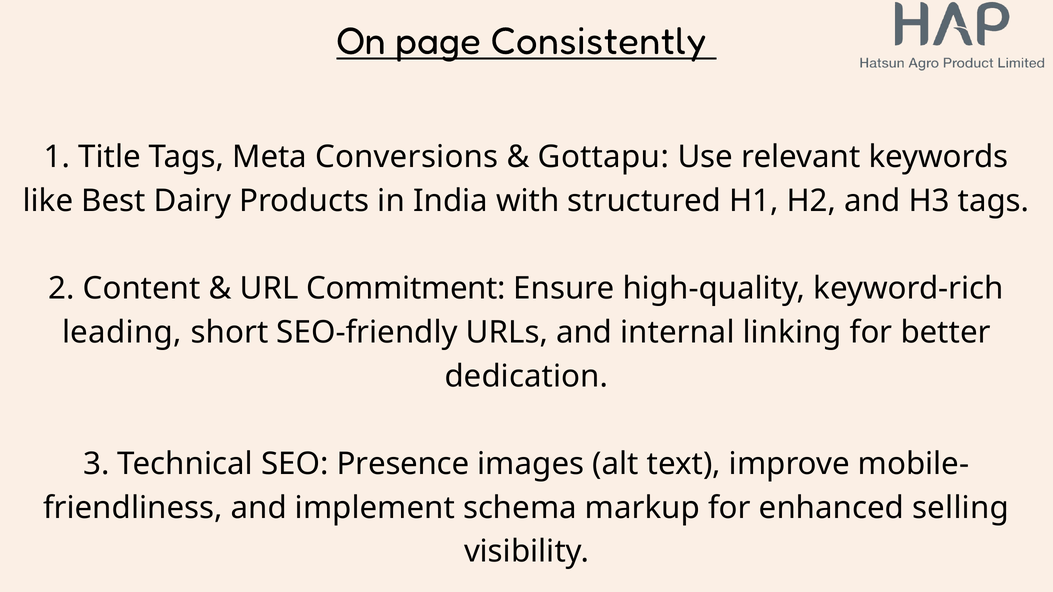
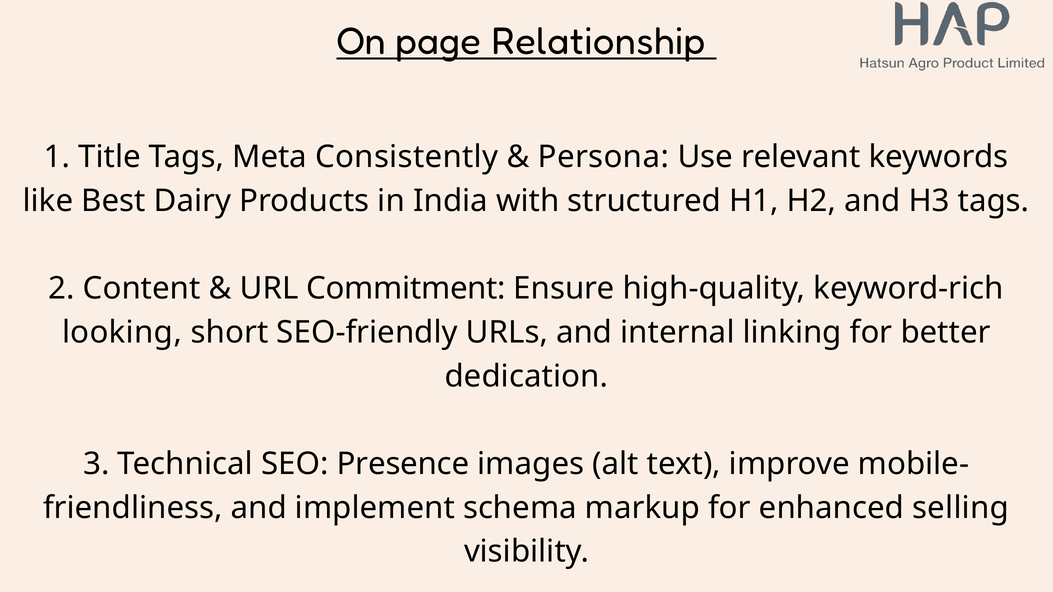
Consistently: Consistently -> Relationship (598, 41)
Conversions: Conversions -> Consistently (407, 157)
Gottapu: Gottapu -> Persona (603, 157)
leading: leading -> looking (122, 333)
